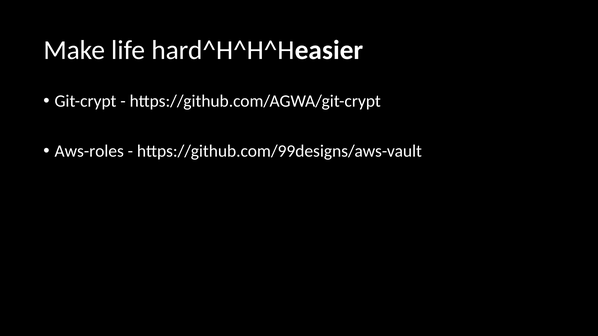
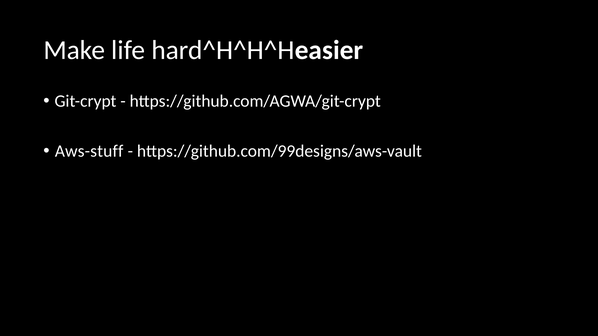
Aws-roles: Aws-roles -> Aws-stuff (89, 151)
